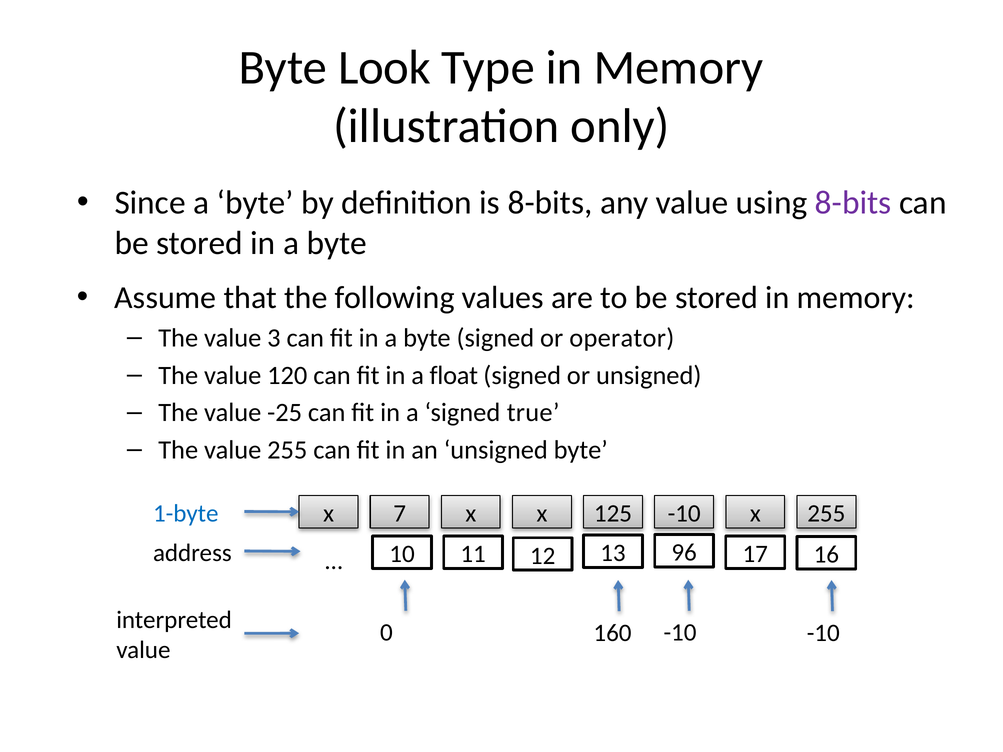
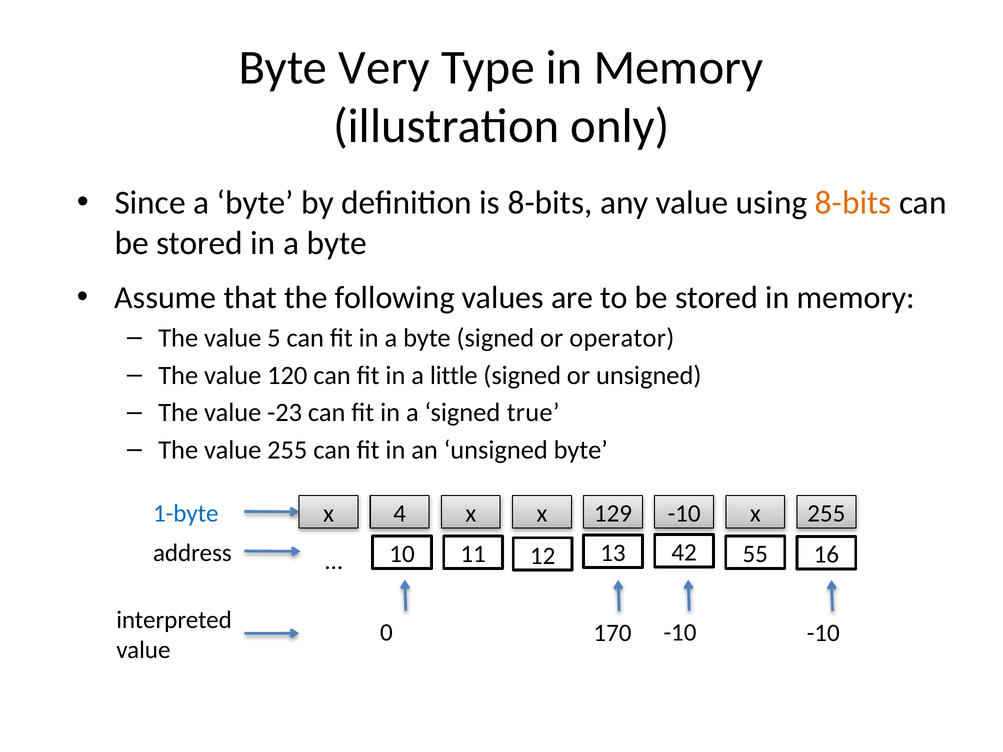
Look: Look -> Very (384, 68)
8-bits colour: purple -> orange (853, 203)
3: 3 -> 5 (274, 338)
float: float -> little (454, 375)
-25: -25 -> -23 (285, 413)
7: 7 -> 4 (400, 514)
125: 125 -> 129 (613, 514)
17: 17 -> 55 (755, 554)
96: 96 -> 42 (684, 553)
160: 160 -> 170 (613, 633)
